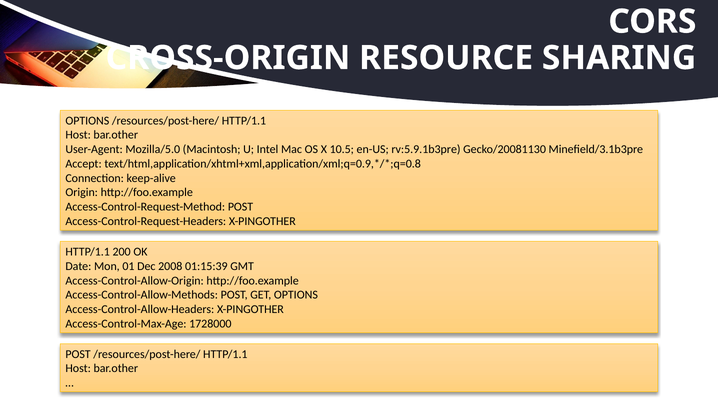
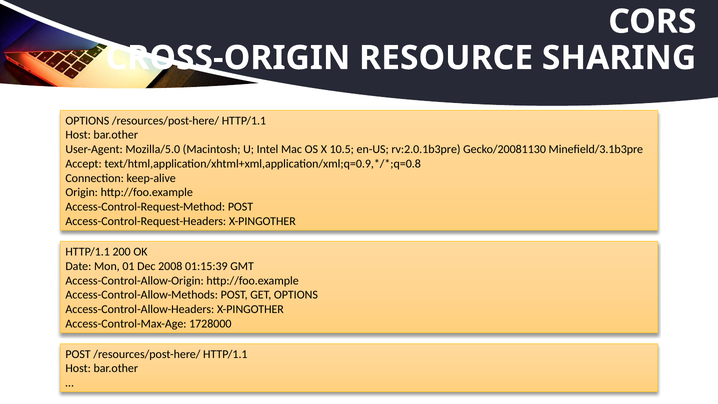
rv:5.9.1b3pre: rv:5.9.1b3pre -> rv:2.0.1b3pre (426, 149)
